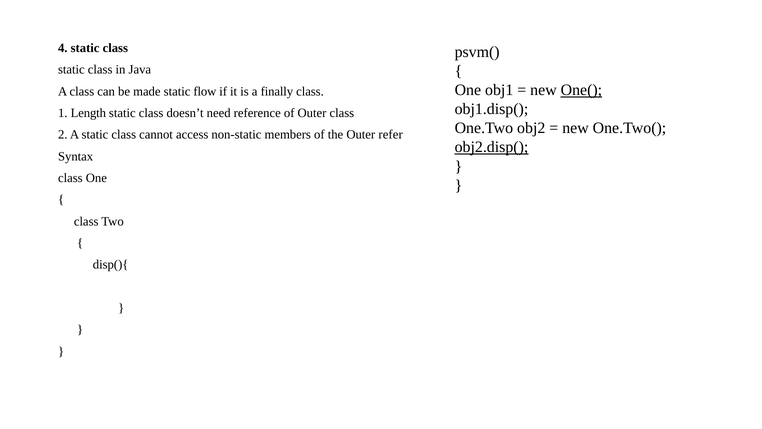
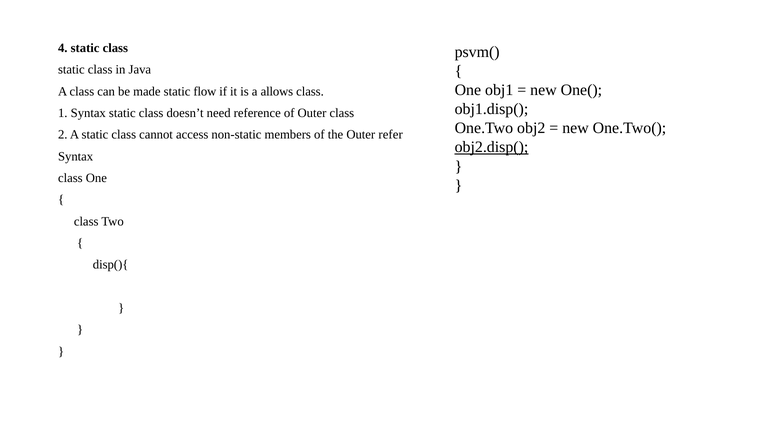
One( underline: present -> none (581, 90)
finally: finally -> allows (277, 91)
1 Length: Length -> Syntax (88, 113)
